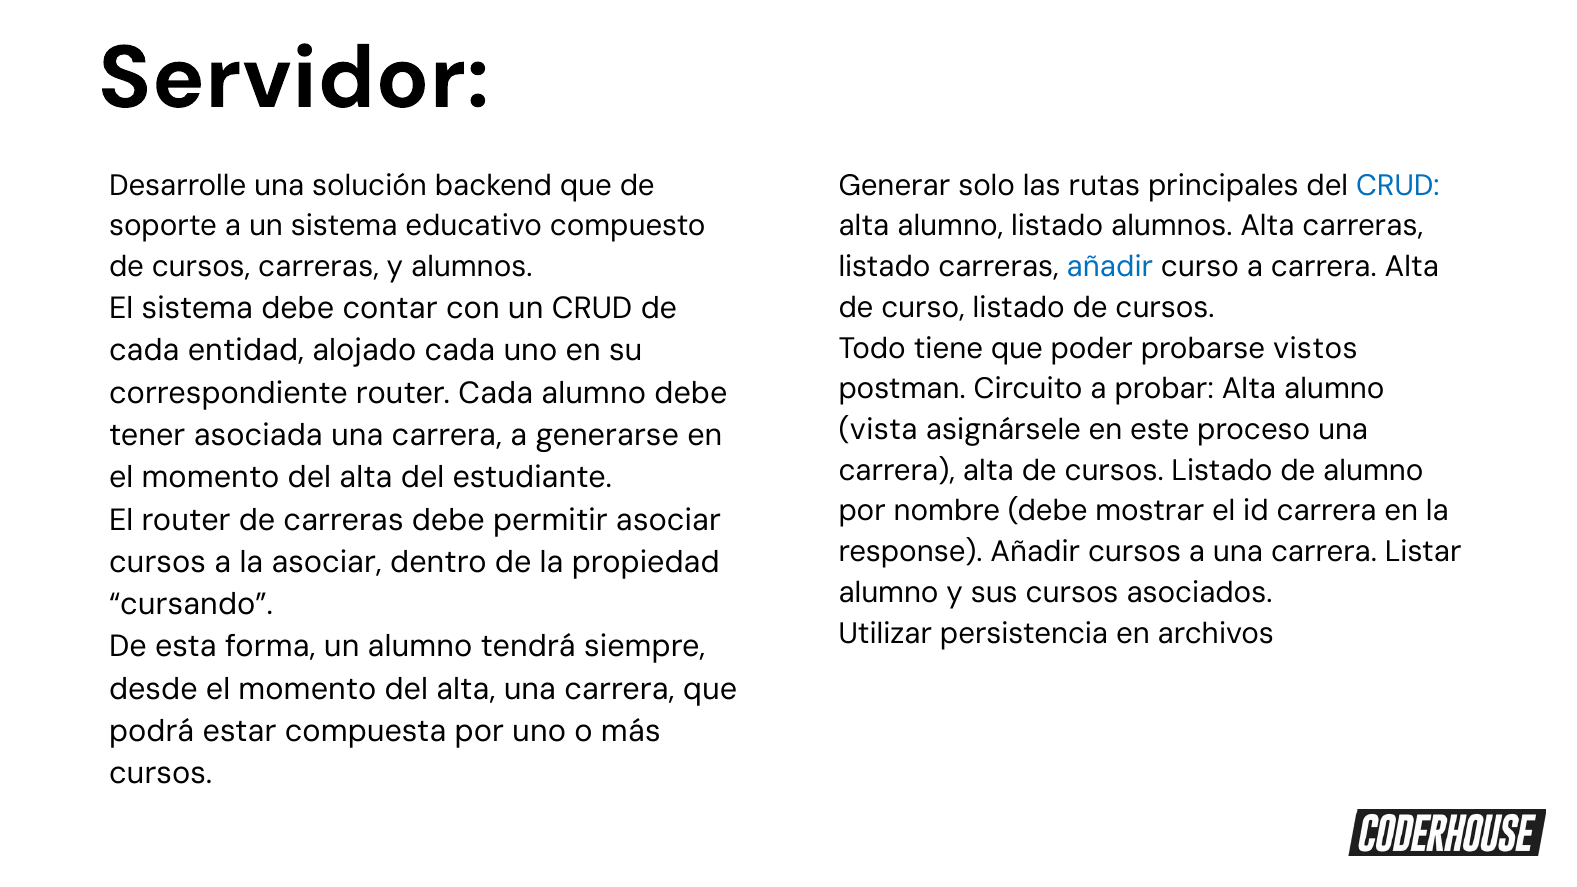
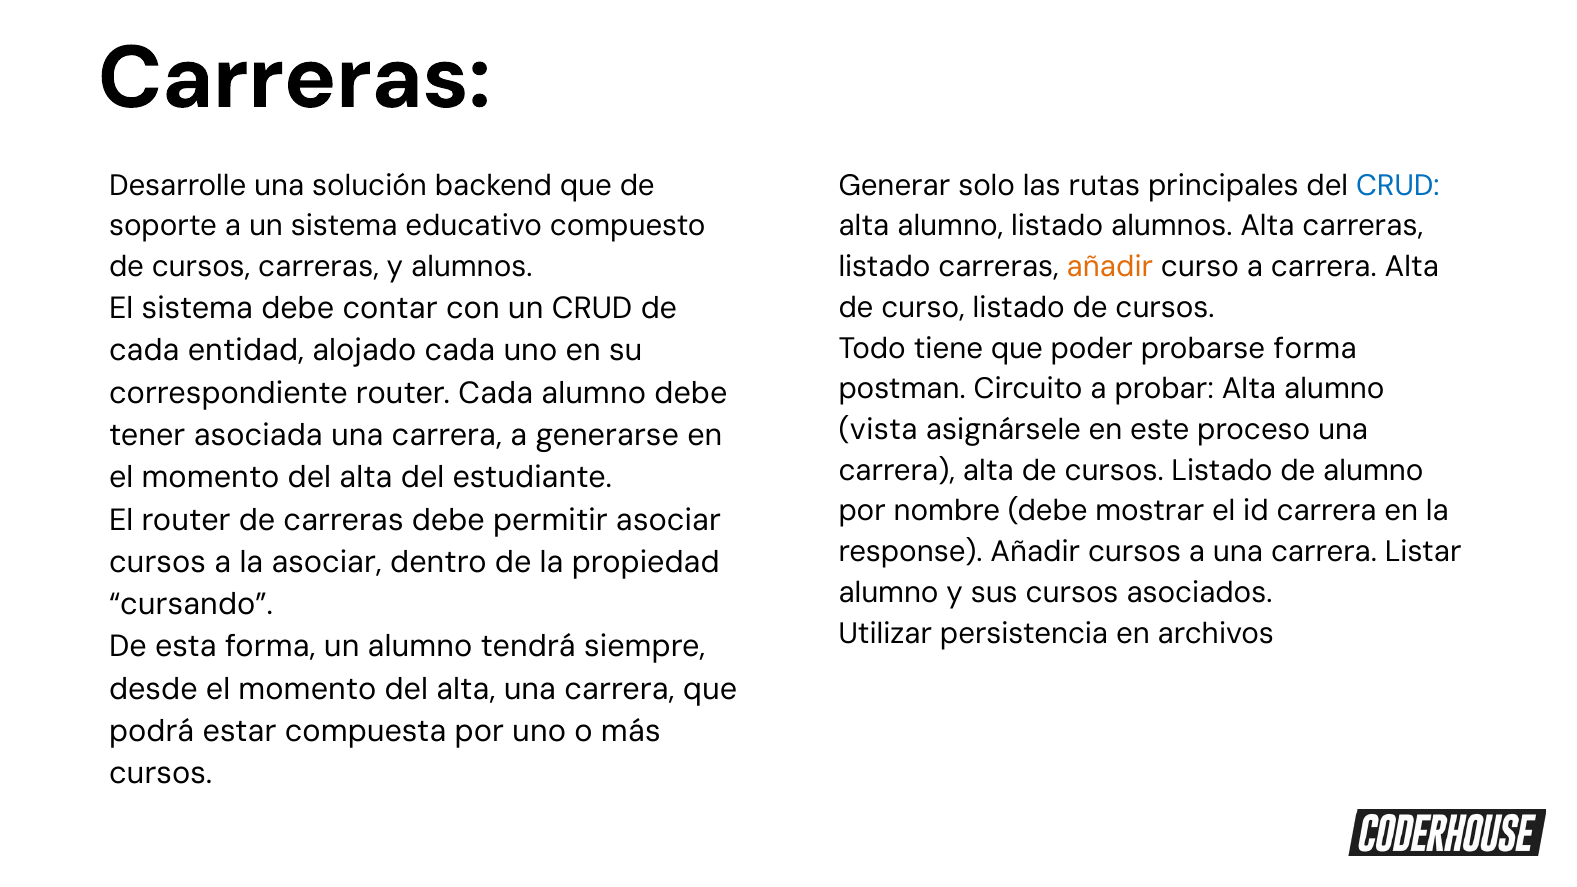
Servidor: Servidor -> Carreras (294, 78)
añadir colour: blue -> orange (1110, 267)
probarse vistos: vistos -> forma (1315, 348)
